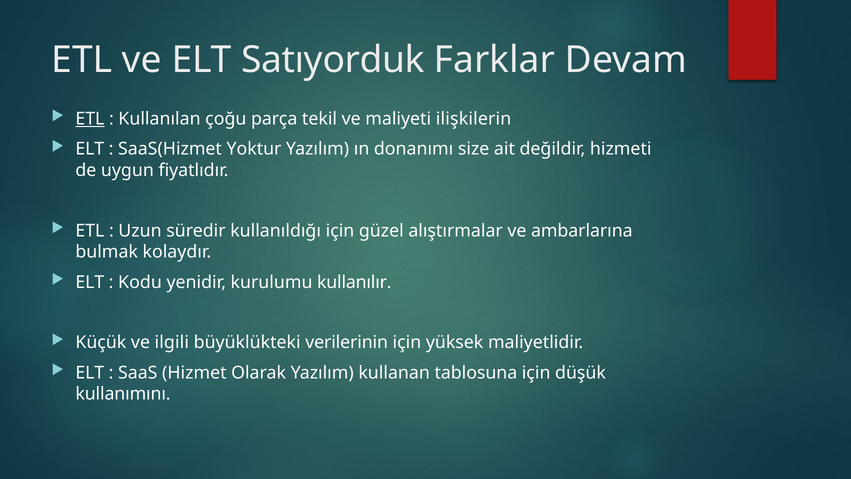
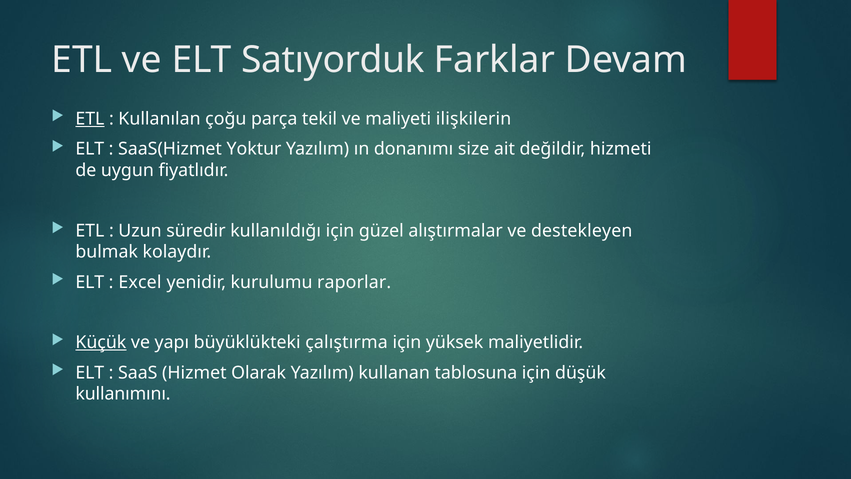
ambarlarına: ambarlarına -> destekleyen (582, 231)
Kodu: Kodu -> Excel (140, 282)
kullanılır: kullanılır -> raporlar (354, 282)
Küçük underline: none -> present (101, 342)
ilgili: ilgili -> yapı (172, 342)
verilerinin: verilerinin -> çalıştırma (347, 342)
